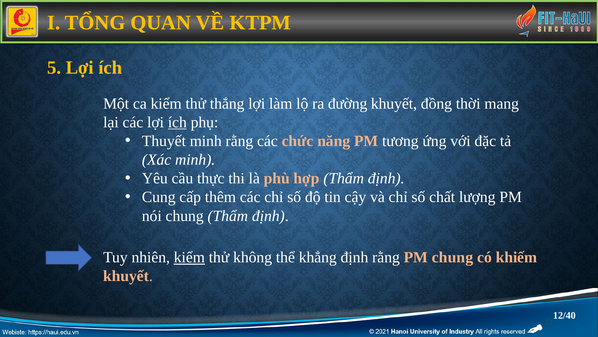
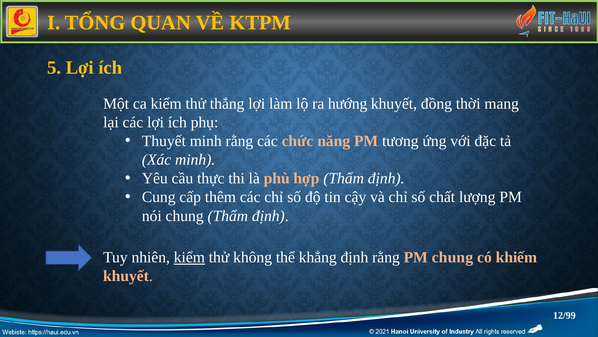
đường: đường -> hướng (348, 103)
ích underline: present -> none (177, 122)
12/40: 12/40 -> 12/99 (564, 315)
